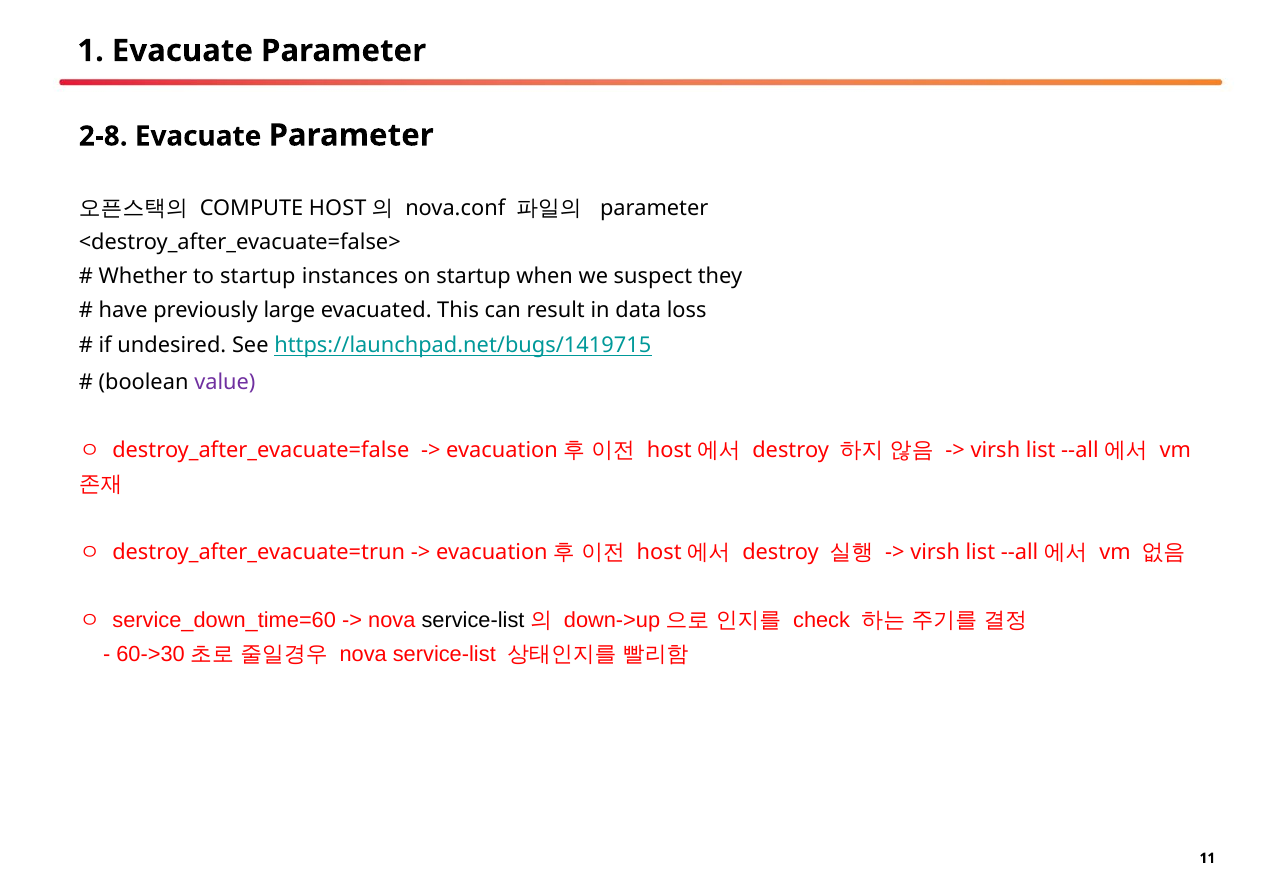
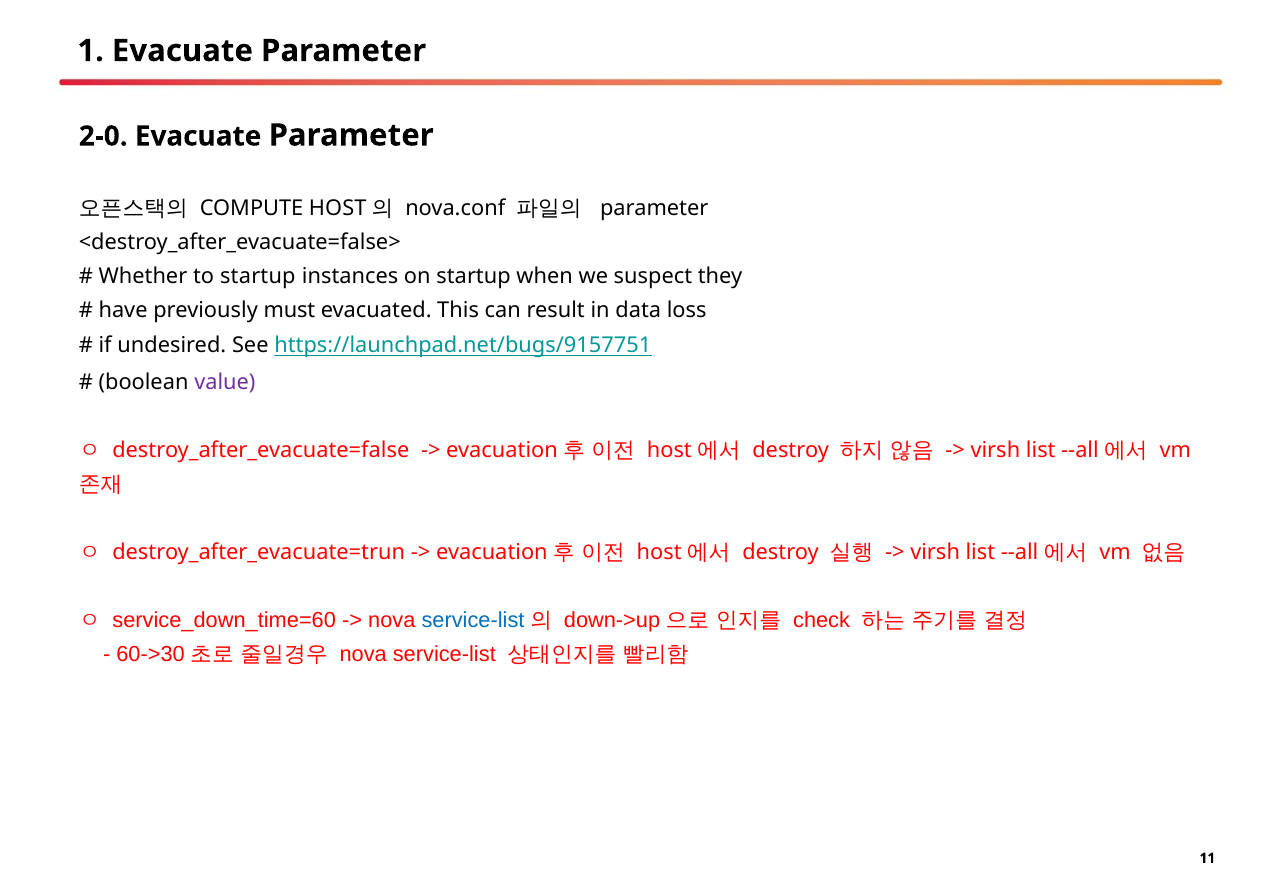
2-8: 2-8 -> 2-0 (103, 136)
large: large -> must (289, 310)
https://launchpad.net/bugs/1419715: https://launchpad.net/bugs/1419715 -> https://launchpad.net/bugs/9157751 (463, 345)
service-list colour: black -> blue (473, 620)
